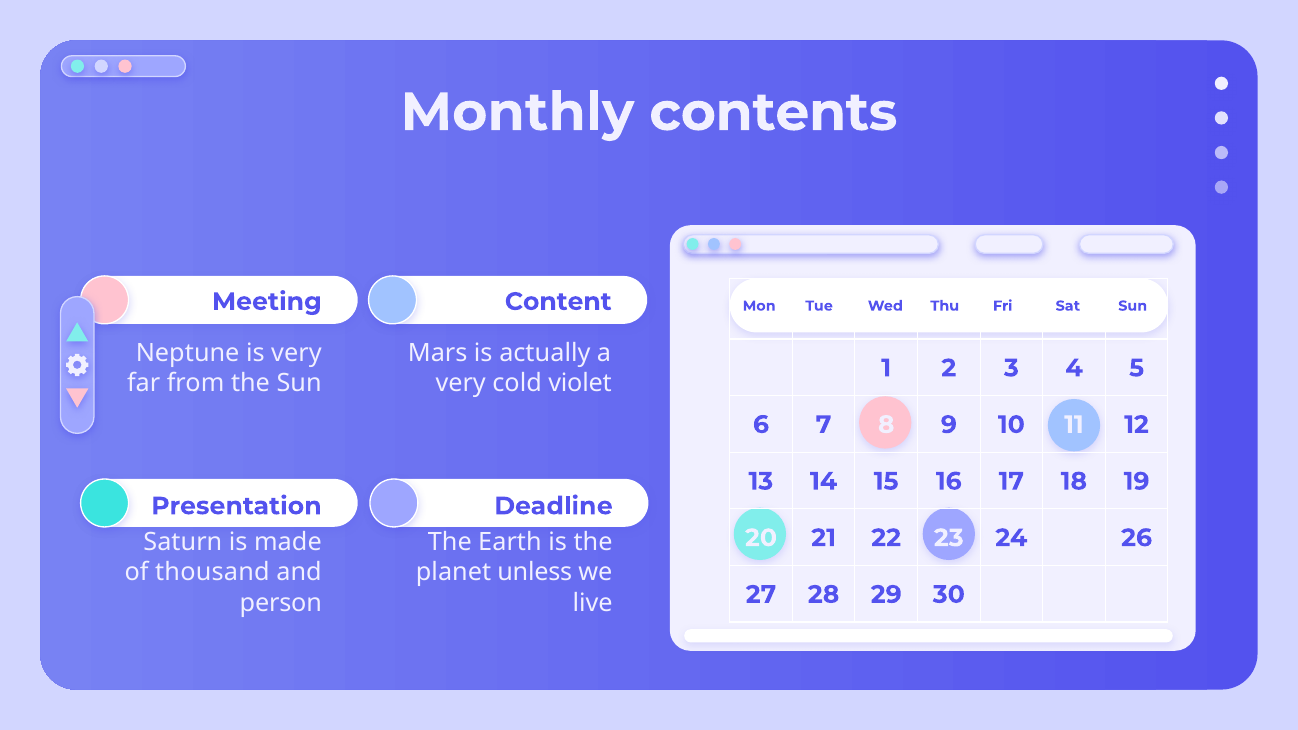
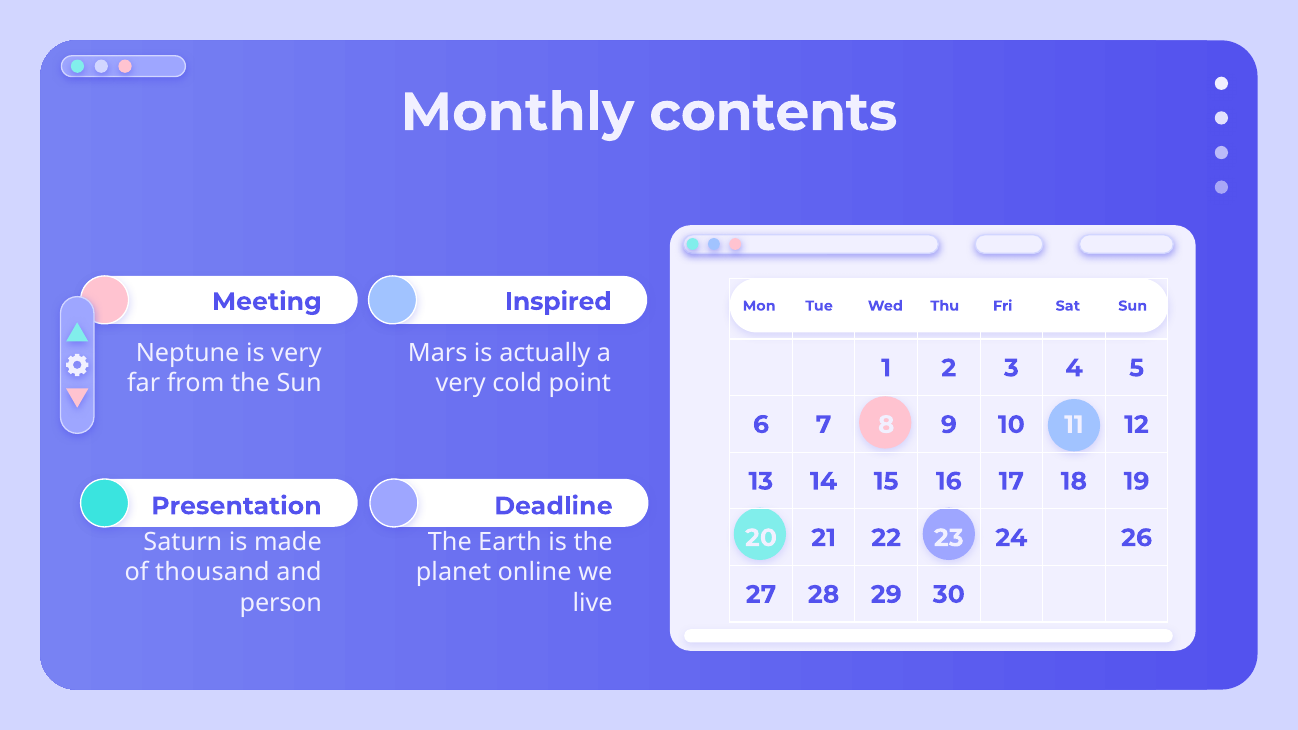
Content: Content -> Inspired (558, 302)
violet: violet -> point (580, 383)
unless: unless -> online (535, 573)
